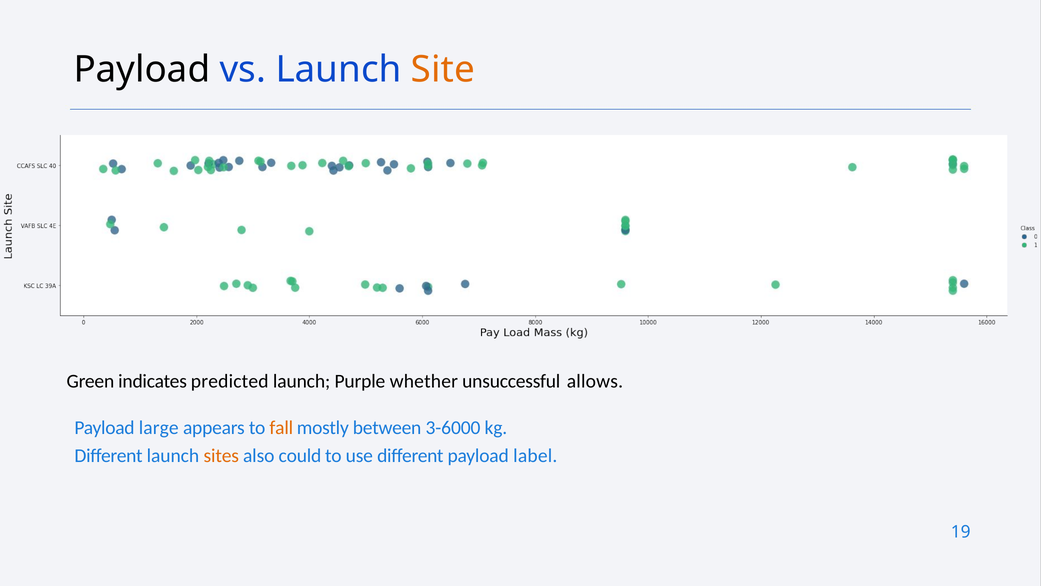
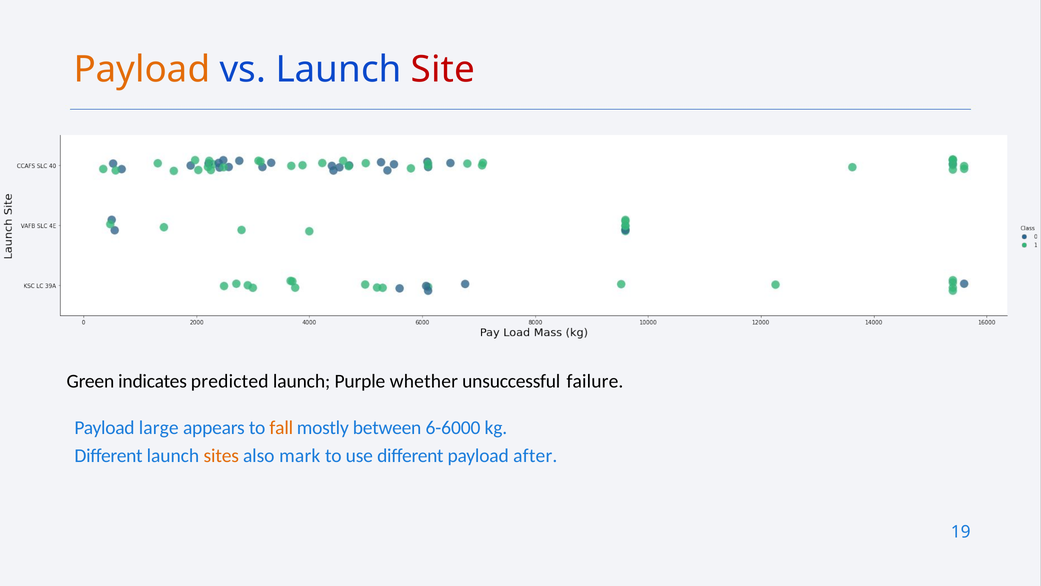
Payload colour: black -> orange (142, 70)
Site colour: orange -> red (443, 70)
allows: allows -> failure (595, 381)
3-6000: 3-6000 -> 6-6000 (453, 427)
could: could -> mark (300, 456)
label: label -> after (535, 456)
